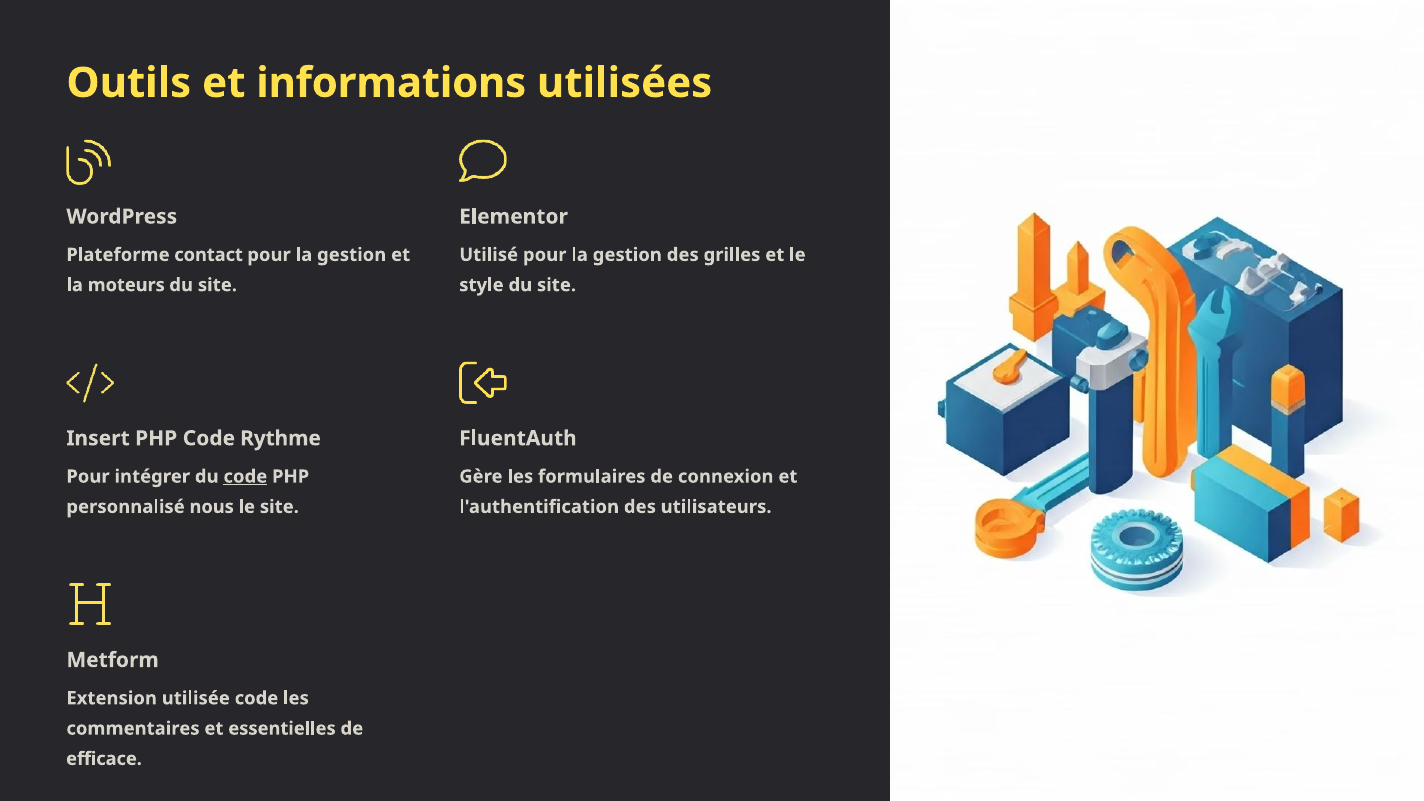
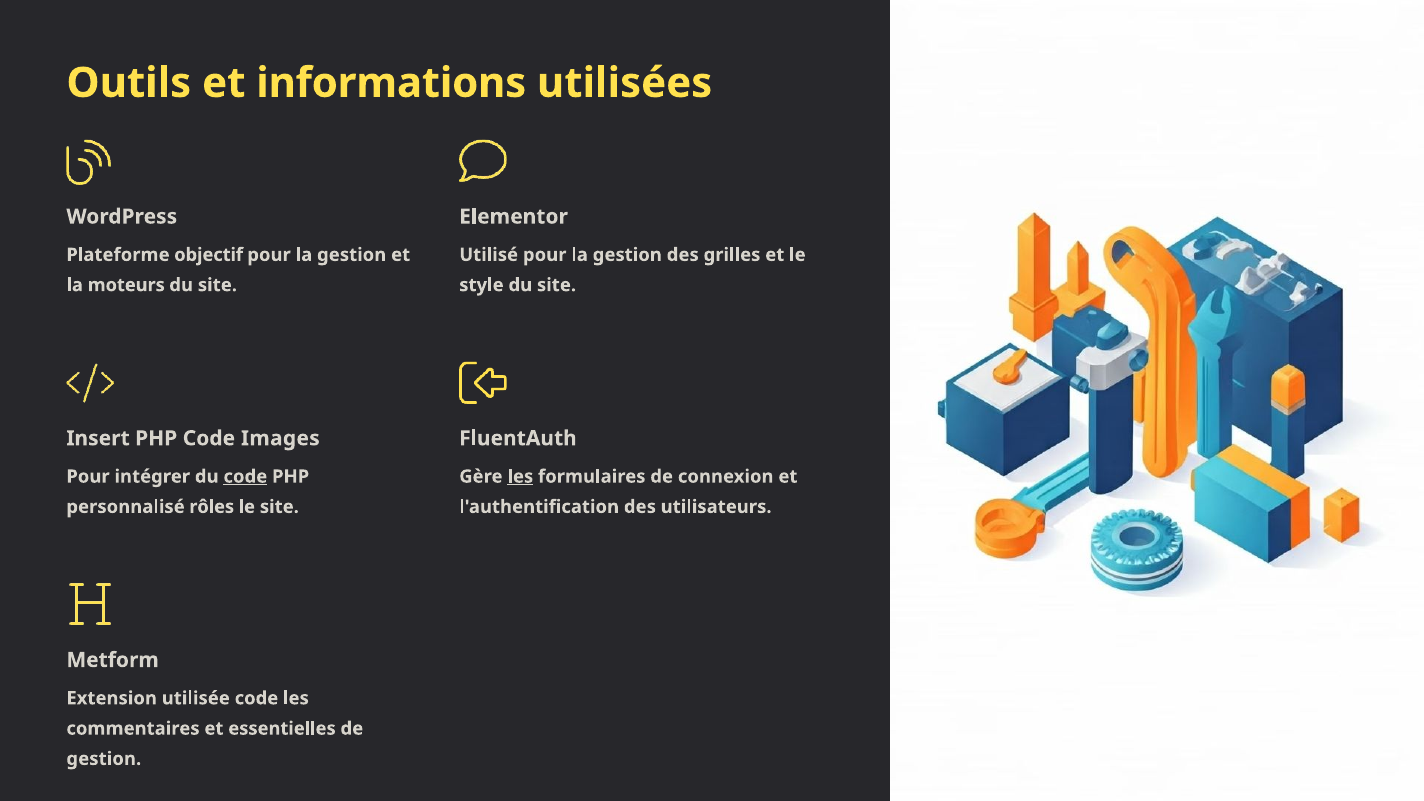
contact: contact -> objectif (209, 255)
Rythme: Rythme -> Images (280, 438)
les underline: none -> present (520, 477)
nous: nous -> rôles (212, 507)
efficace: efficace -> gestion (104, 759)
